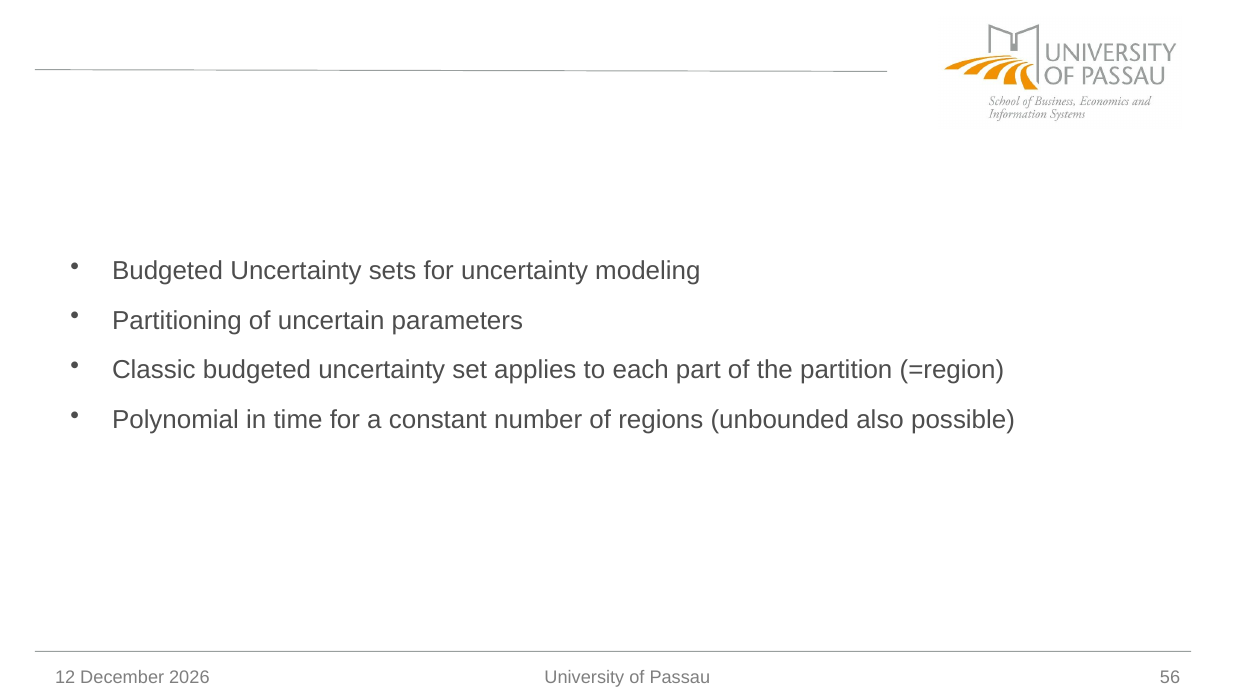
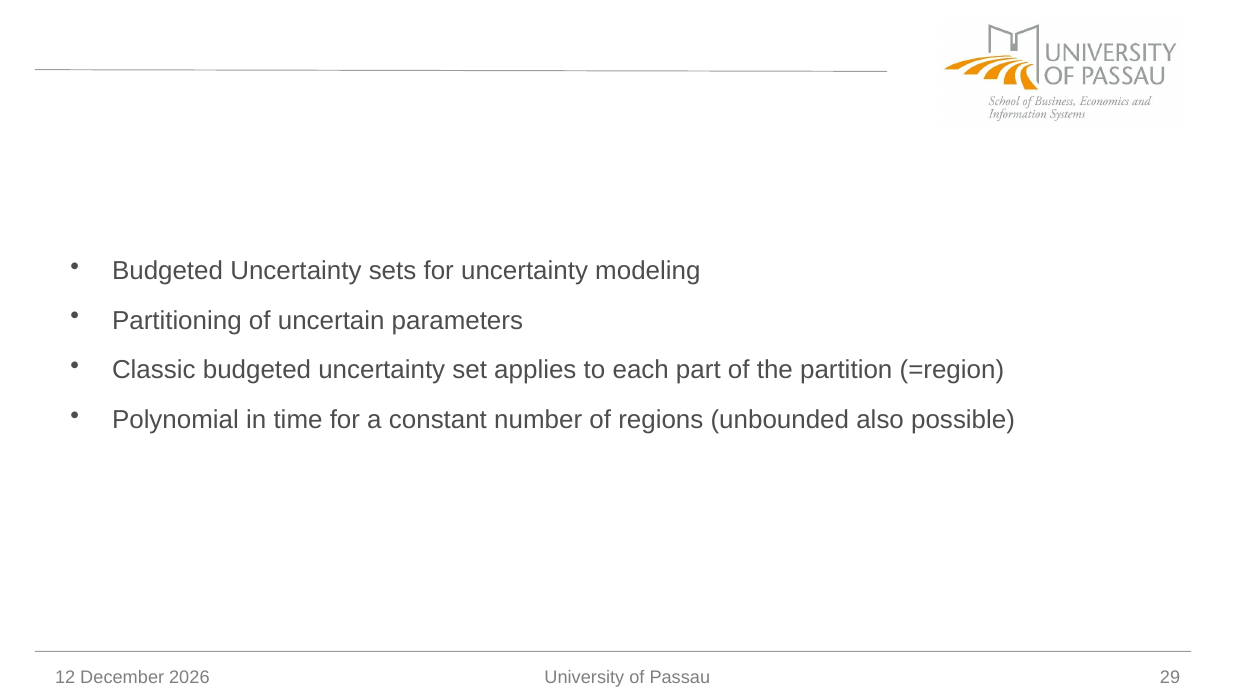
56: 56 -> 29 (1170, 678)
